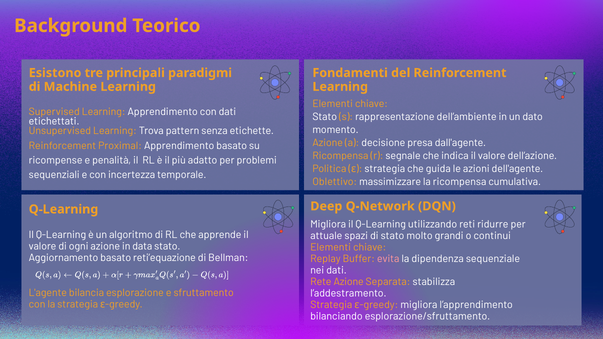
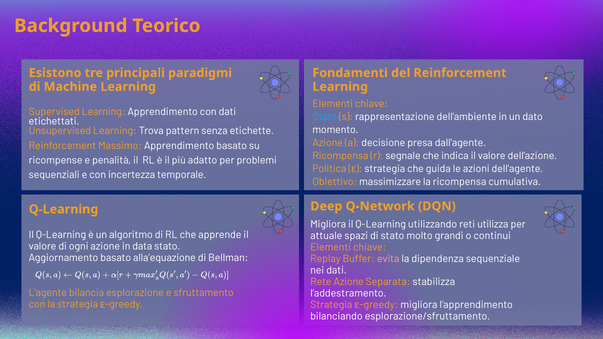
Stato colour: white -> light blue (325, 117)
Proximal: Proximal -> Massimo (120, 146)
ridurre: ridurre -> utilizza (493, 225)
reti’equazione: reti’equazione -> alla’equazione (164, 258)
